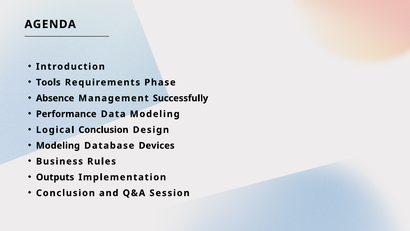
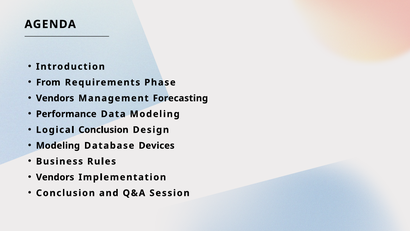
Tools: Tools -> From (48, 82)
Absence: Absence -> Vendors (55, 98)
Successfully: Successfully -> Forecasting (180, 98)
Outputs: Outputs -> Vendors (55, 177)
